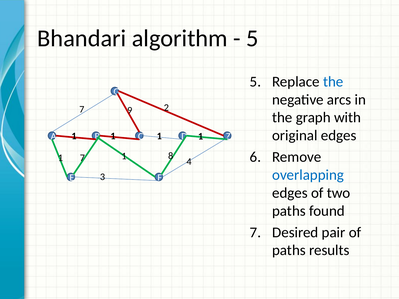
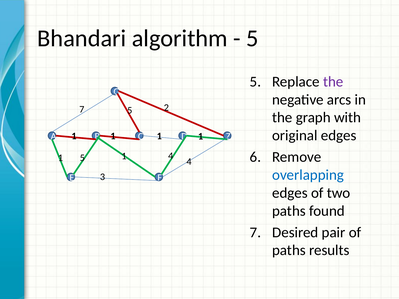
the colour: blue -> purple (333, 82)
7 9: 9 -> 5 (130, 111)
1 7: 7 -> 5 (82, 158)
1 8: 8 -> 4 (171, 156)
